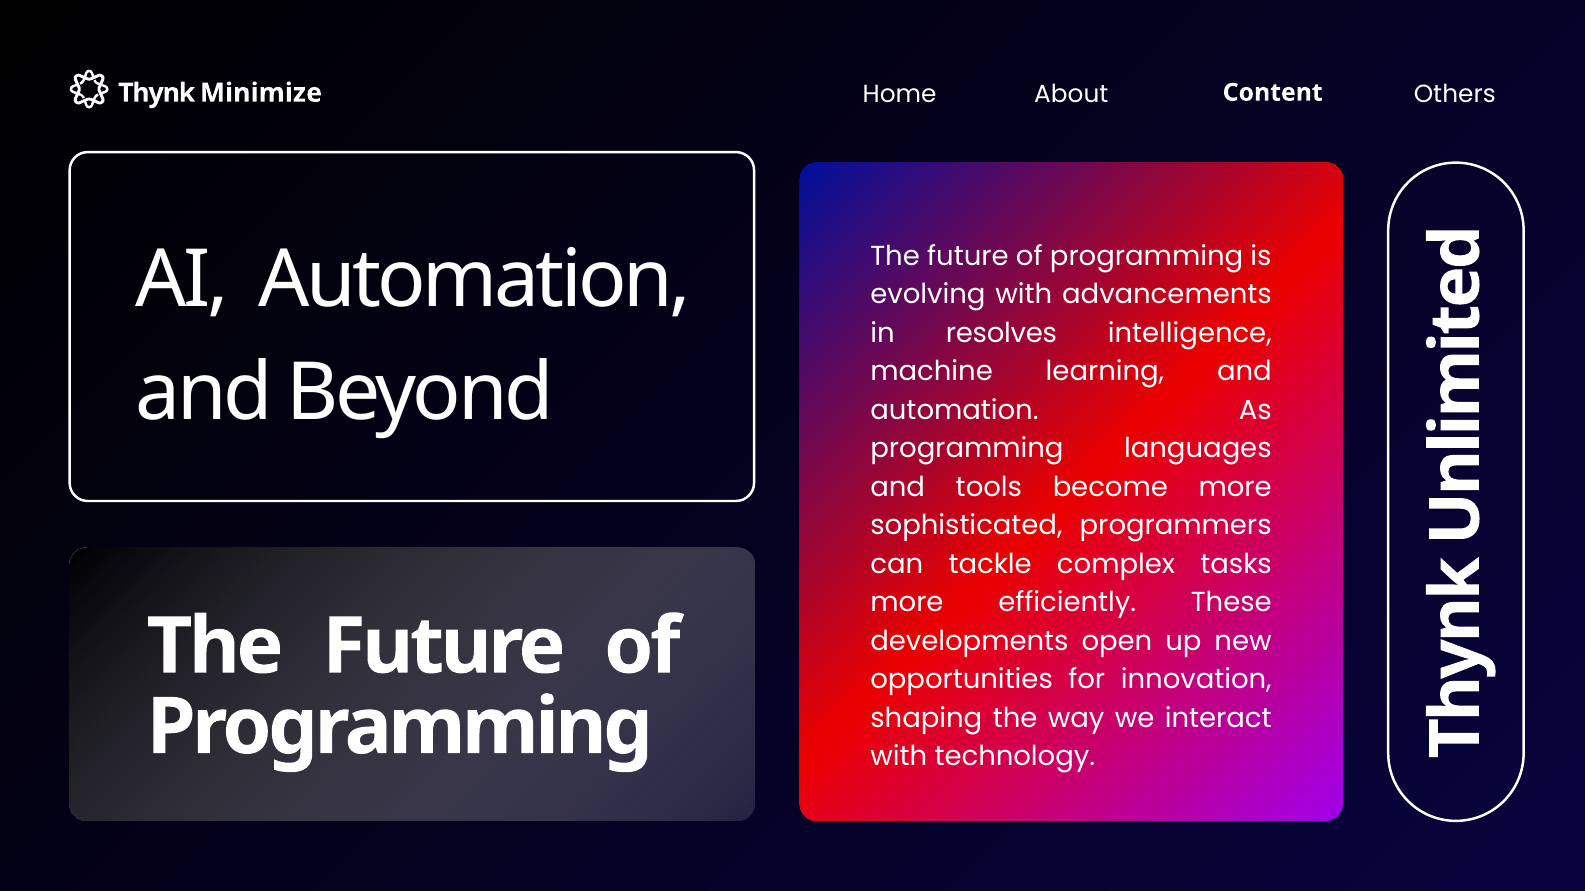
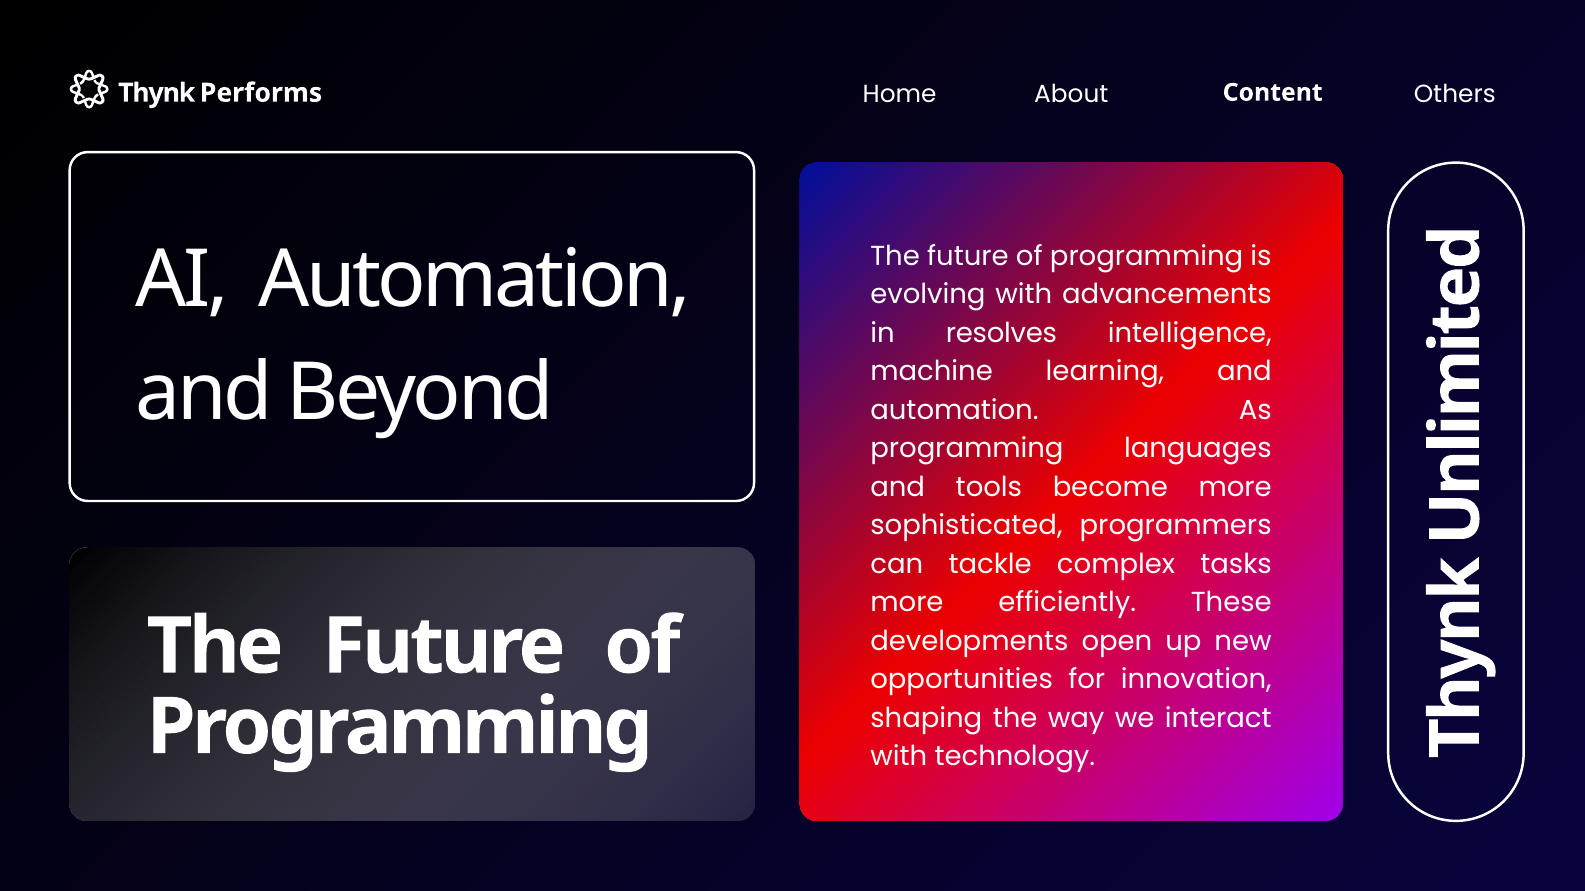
Minimize: Minimize -> Performs (261, 93)
